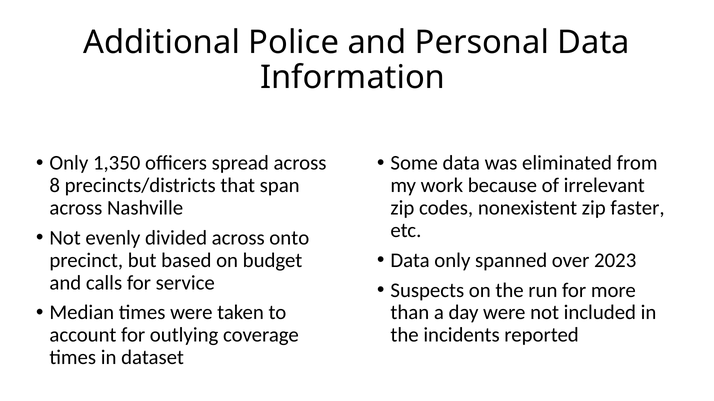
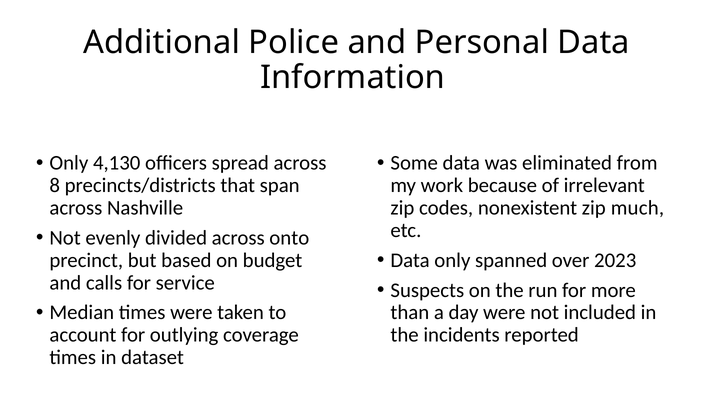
1,350: 1,350 -> 4,130 (117, 163)
faster: faster -> much (637, 208)
